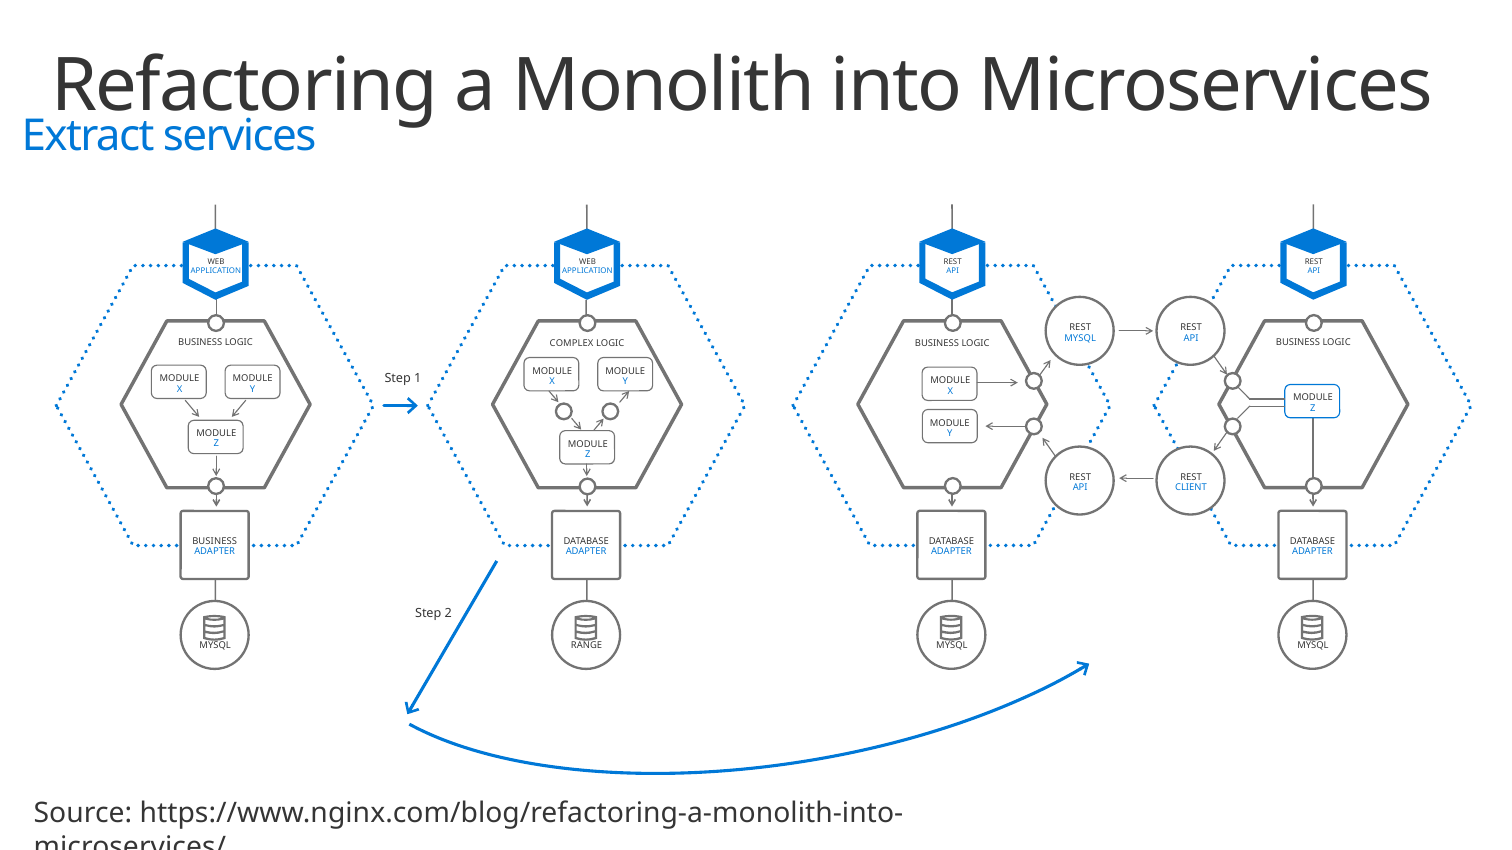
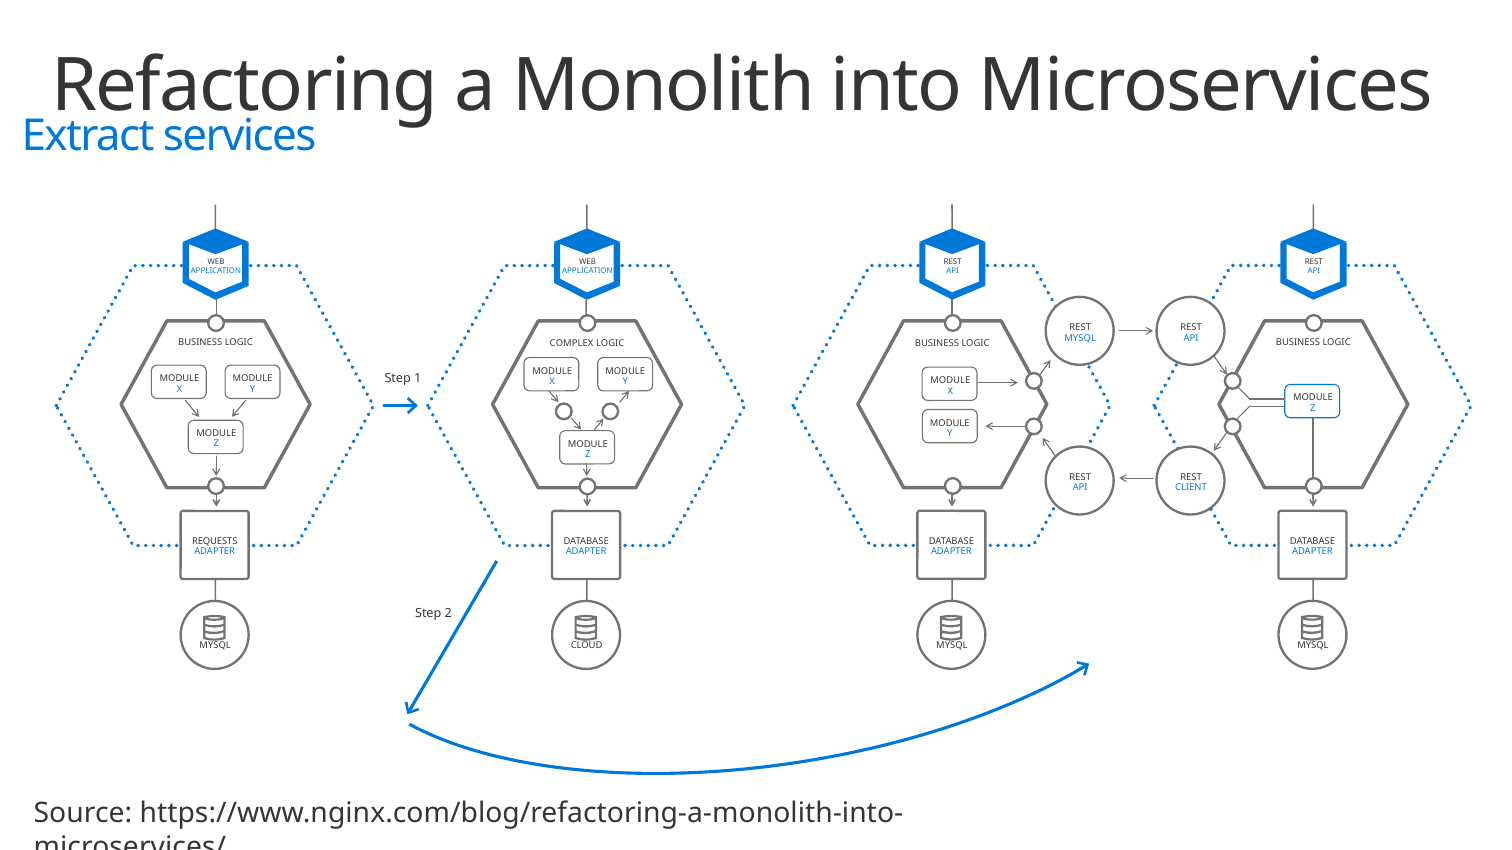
BUSINESS: BUSINESS -> REQUESTS (215, 541)
RANGE: RANGE -> CLOUD (587, 646)
